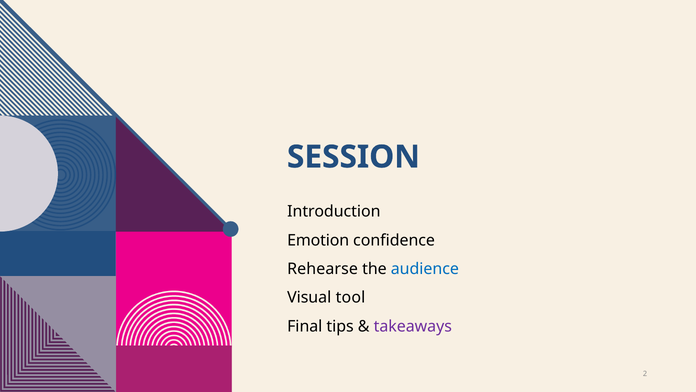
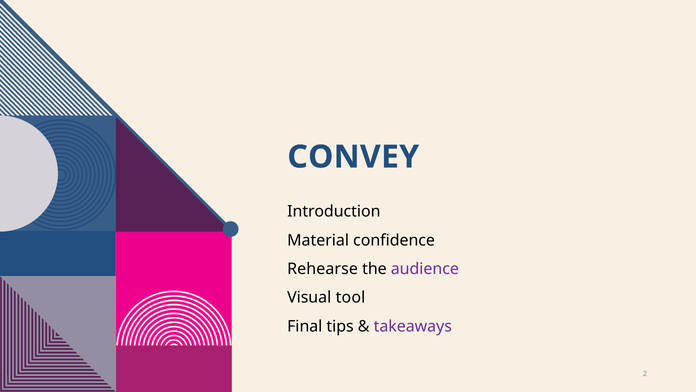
SESSION: SESSION -> CONVEY (353, 157)
Emotion: Emotion -> Material (318, 240)
audience colour: blue -> purple (425, 269)
